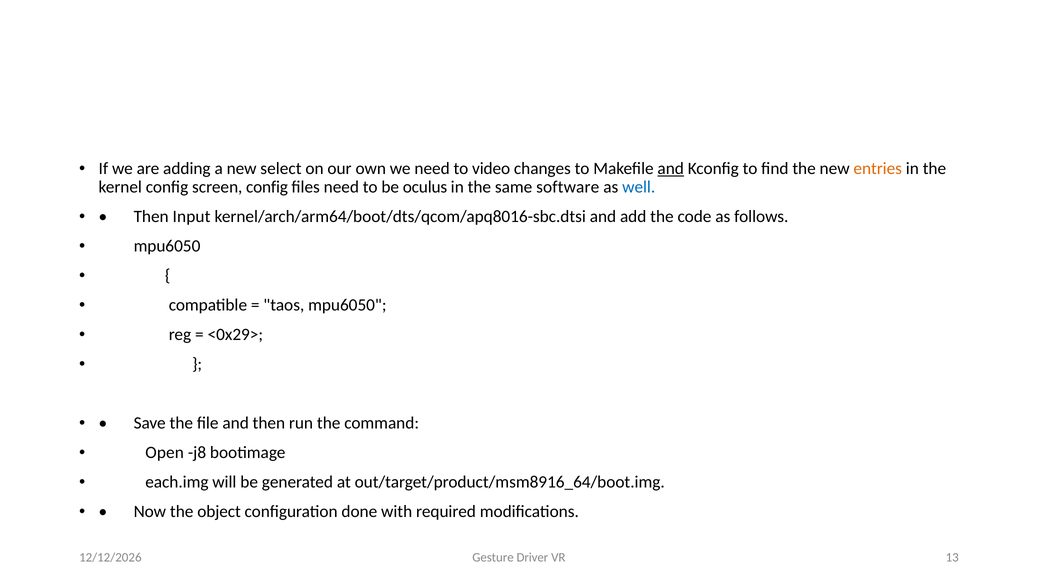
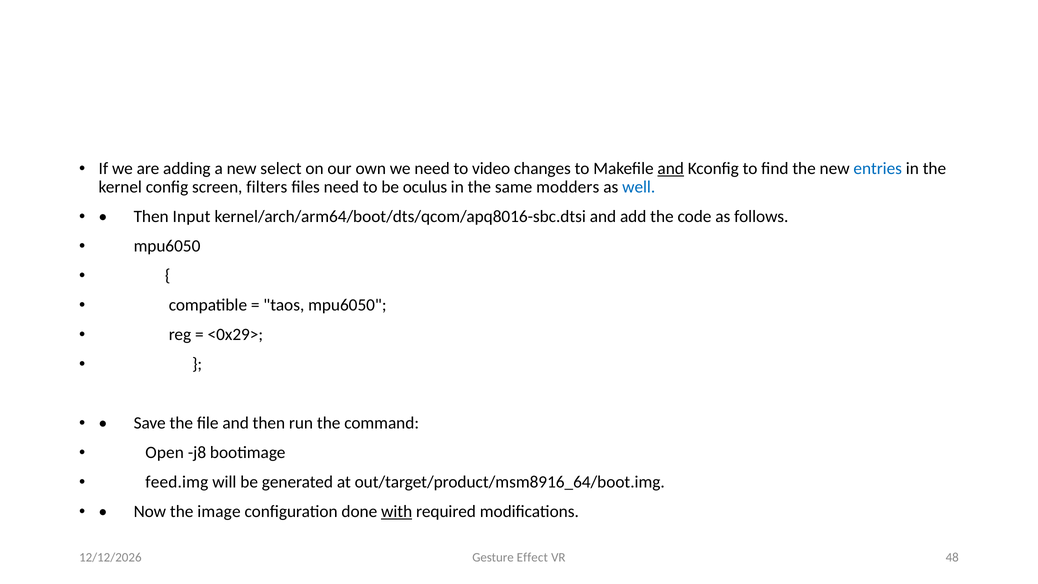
entries colour: orange -> blue (878, 169)
screen config: config -> filters (267, 187)
software: software -> modders (568, 187)
each.img: each.img -> feed.img (177, 482)
object: object -> image (219, 512)
with underline: none -> present (397, 512)
Driver: Driver -> Effect (532, 557)
13: 13 -> 48 (952, 557)
